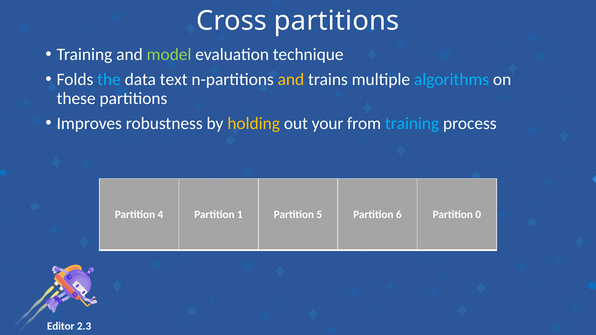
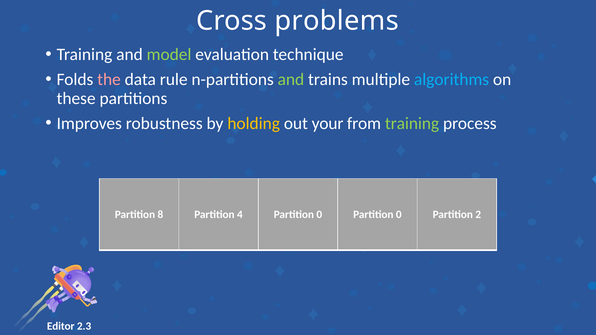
Cross partitions: partitions -> problems (337, 21)
the colour: light blue -> pink (109, 80)
text: text -> rule (174, 80)
and colour: yellow -> light green (291, 80)
training colour: light blue -> light green (412, 123)
4: 4 -> 8 (160, 215)
1: 1 -> 4 (240, 215)
5: 5 -> 0 (319, 215)
6: 6 -> 0 (399, 215)
0: 0 -> 2 (478, 215)
